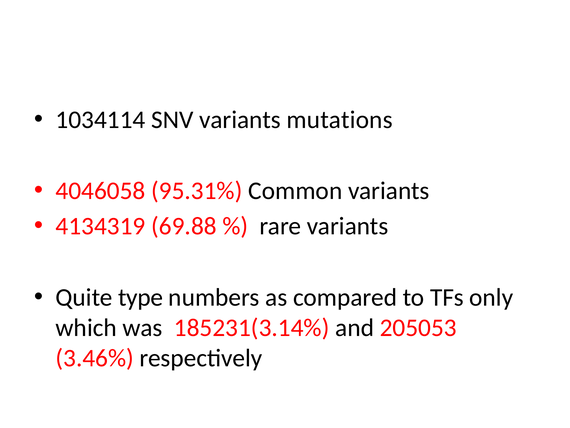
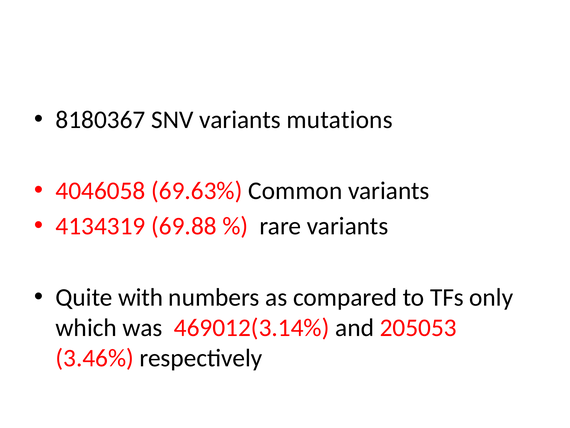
1034114: 1034114 -> 8180367 (100, 120)
95.31%: 95.31% -> 69.63% (197, 191)
type: type -> with (141, 297)
185231(3.14%: 185231(3.14% -> 469012(3.14% (252, 327)
